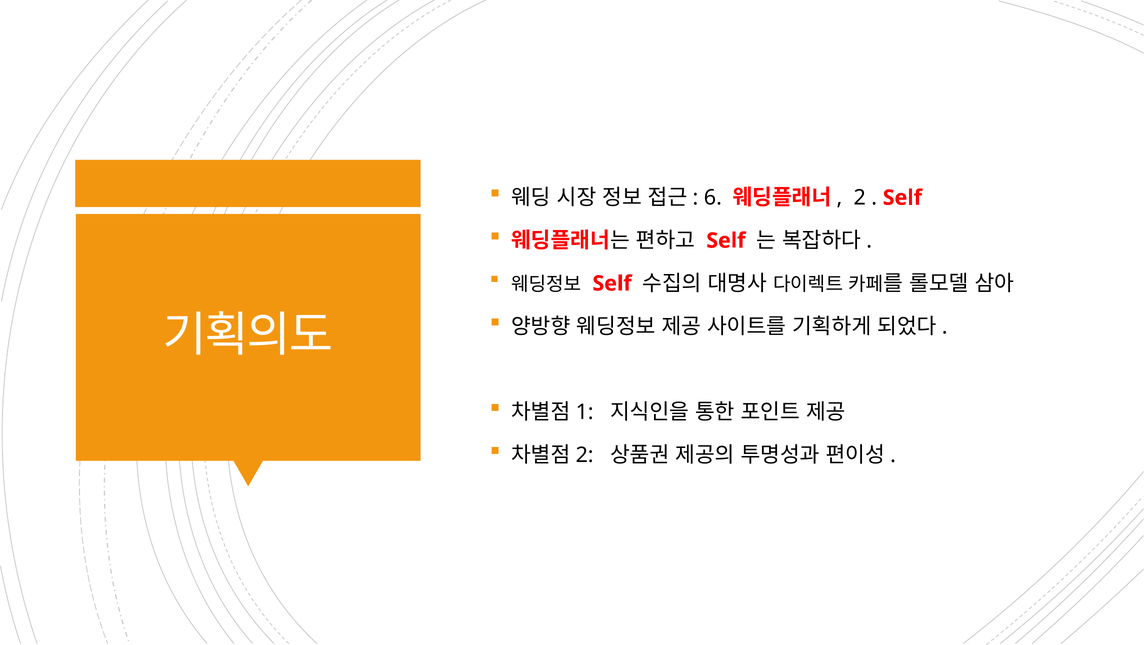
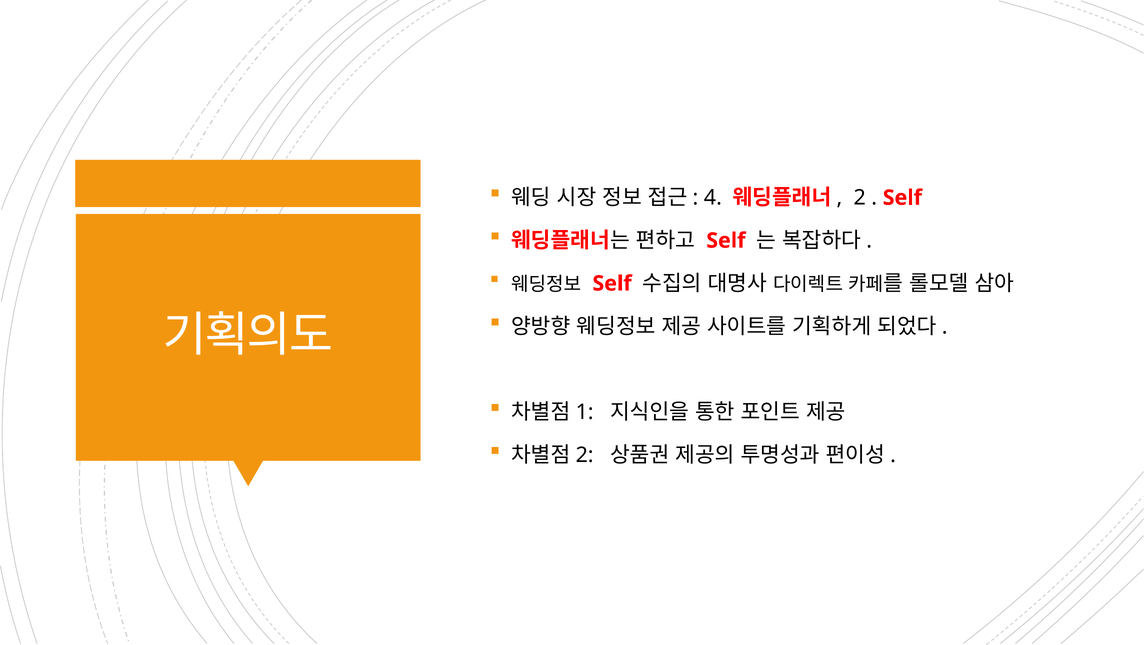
6: 6 -> 4 (713, 198)
